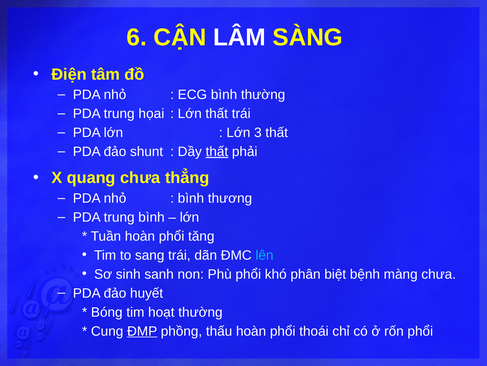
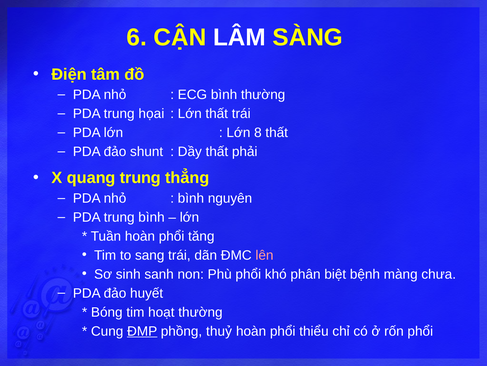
3: 3 -> 8 (258, 132)
thất underline: present -> none (217, 151)
quang chưa: chưa -> trung (140, 178)
thương: thương -> nguyên (230, 198)
lên colour: light blue -> pink (264, 255)
thấu: thấu -> thuỷ (219, 331)
thoái: thoái -> thiểu (314, 331)
